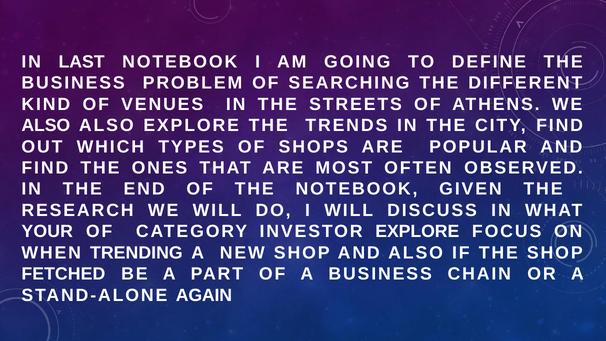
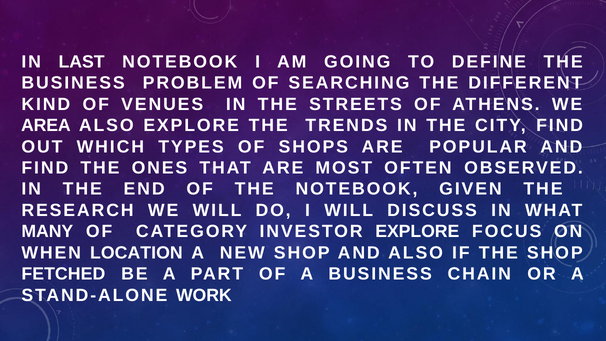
ALSO: ALSO -> AREA (46, 125)
YOUR: YOUR -> MANY (47, 232)
TRENDING: TRENDING -> LOCATION (136, 253)
AGAIN: AGAIN -> WORK (204, 295)
